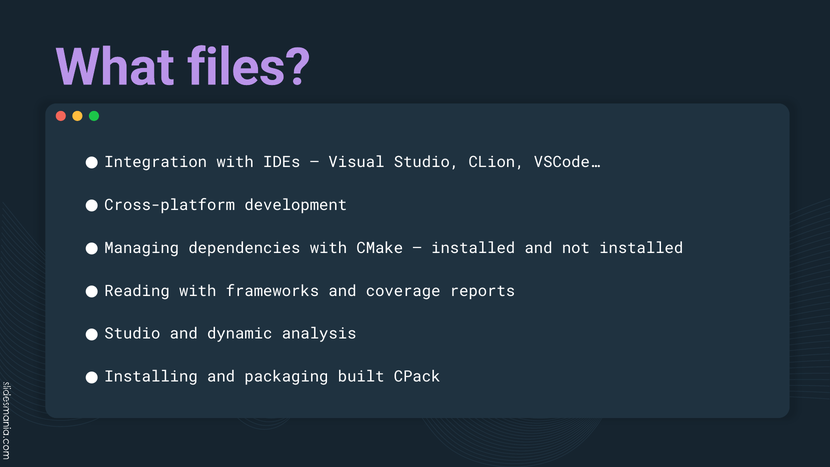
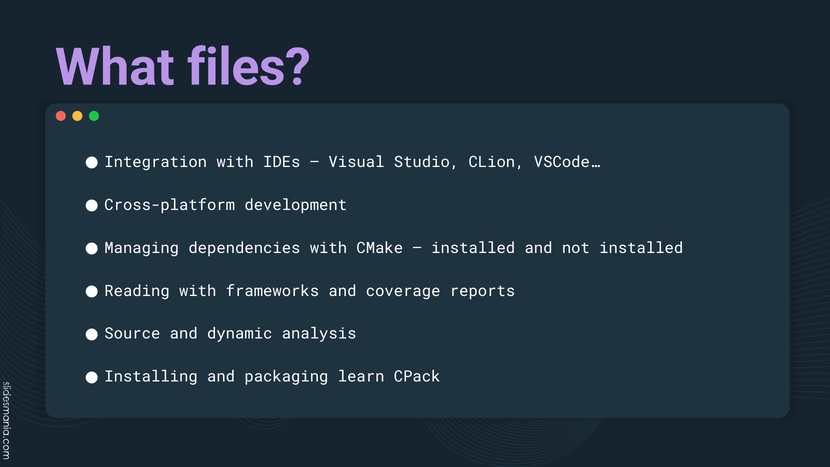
Studio: Studio -> Source (132, 334)
built: built -> learn (361, 377)
